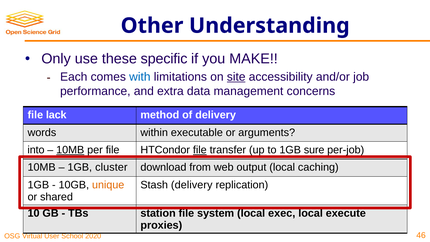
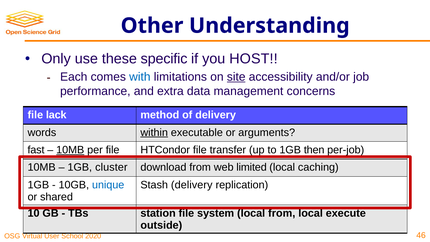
MAKE: MAKE -> HOST (253, 59)
within underline: none -> present (154, 132)
into: into -> fast (36, 150)
file underline: present -> none (200, 150)
sure: sure -> then (314, 150)
output: output -> limited (252, 167)
unique colour: orange -> blue (108, 185)
local exec: exec -> from (282, 213)
proxies: proxies -> outside (161, 225)
